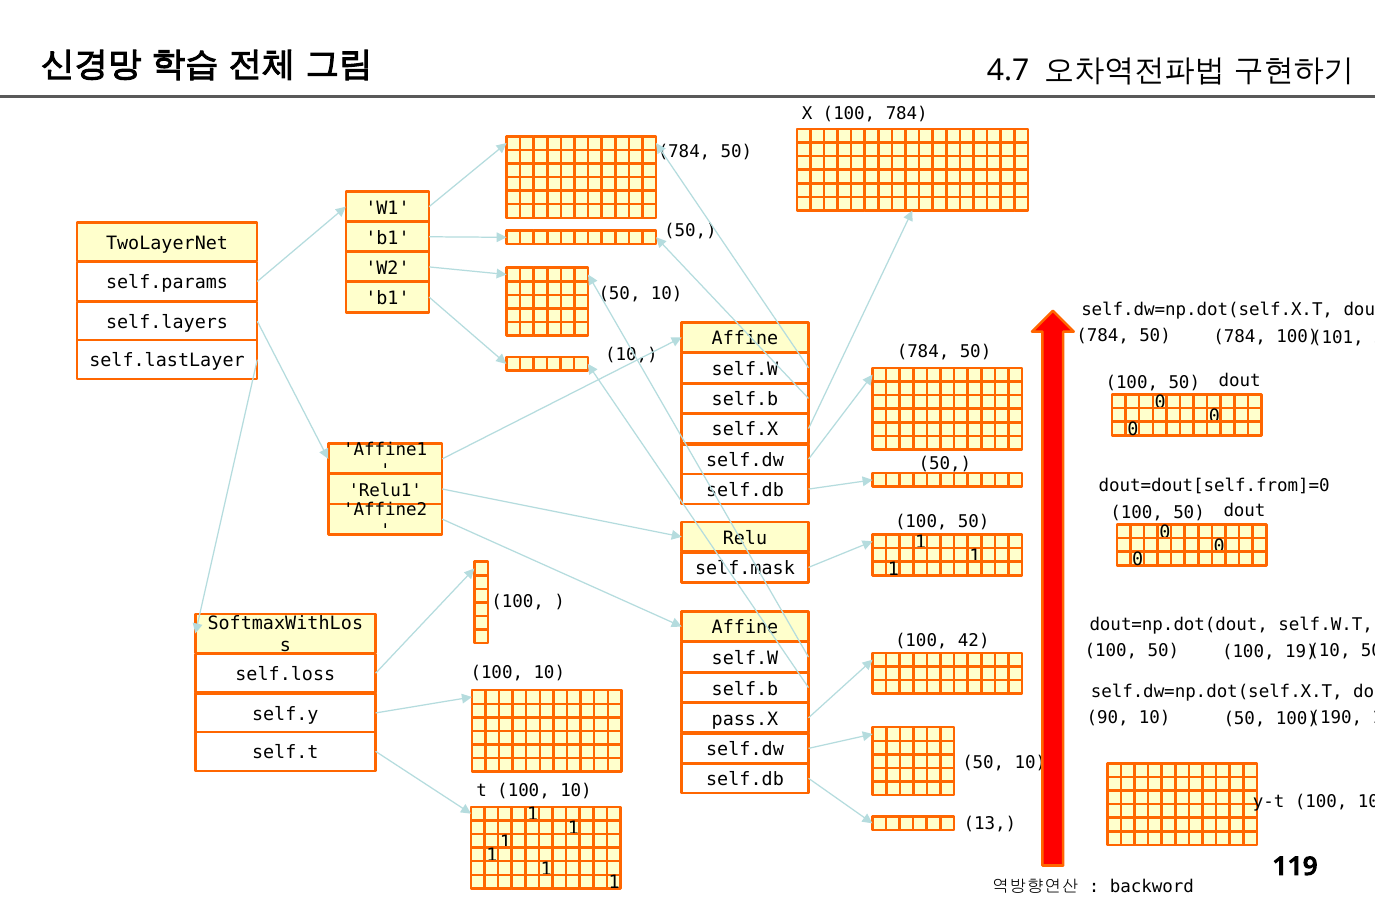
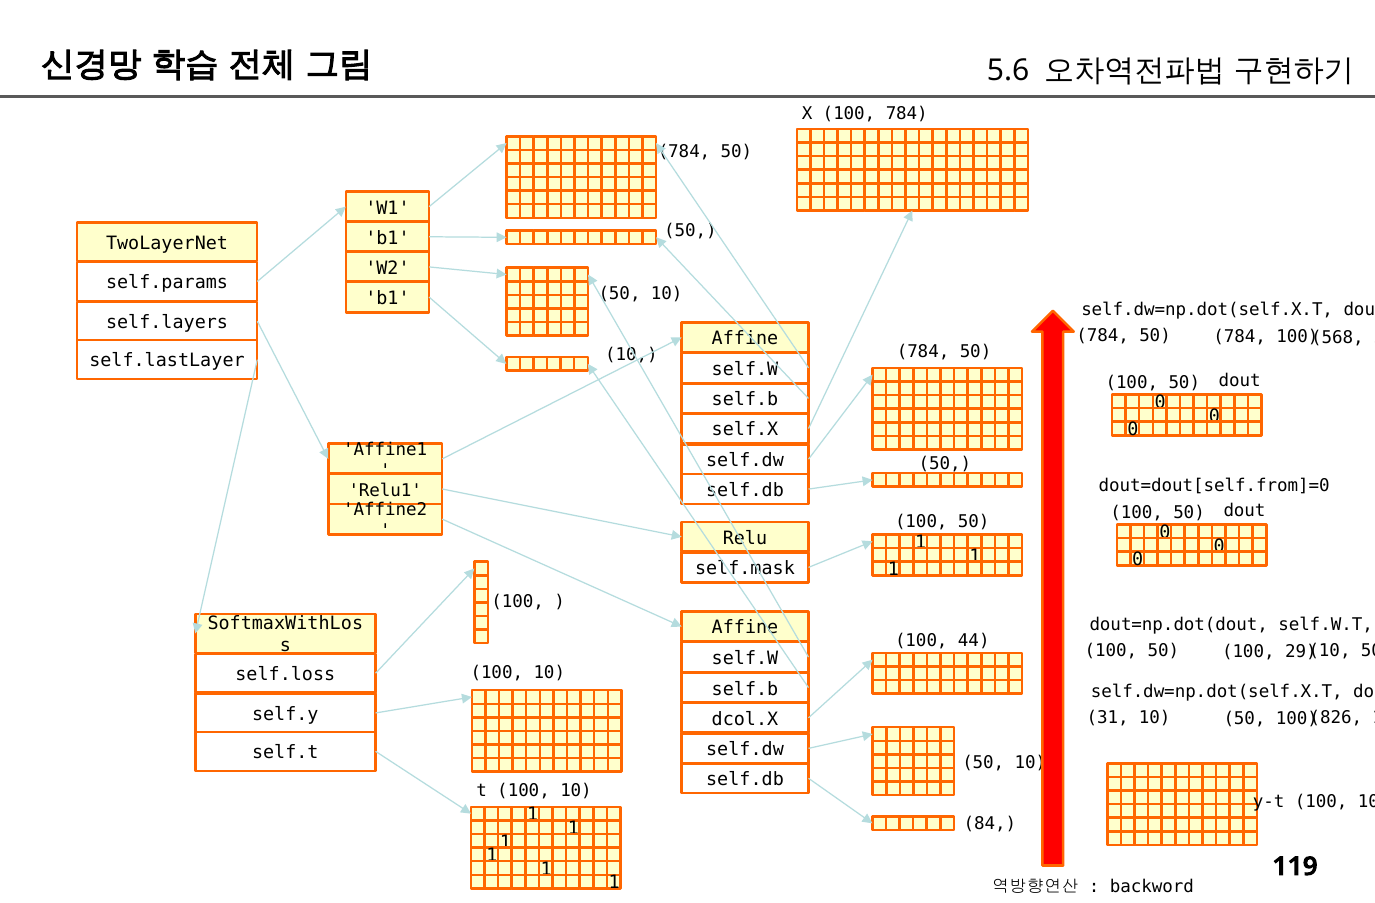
4.7: 4.7 -> 5.6 (1008, 70)
101: 101 -> 568 (1337, 338)
42: 42 -> 44 (974, 640)
19: 19 -> 29 (1301, 652)
90: 90 -> 31 (1108, 718)
190: 190 -> 826 (1336, 718)
pass.X: pass.X -> dcol.X (745, 719)
13: 13 -> 84 (990, 824)
